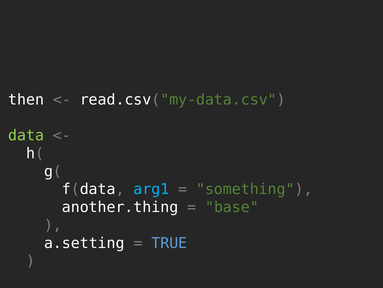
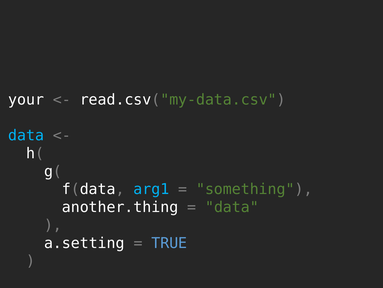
then: then -> your (26, 99)
data colour: light green -> light blue (26, 135)
base: base -> data (232, 207)
